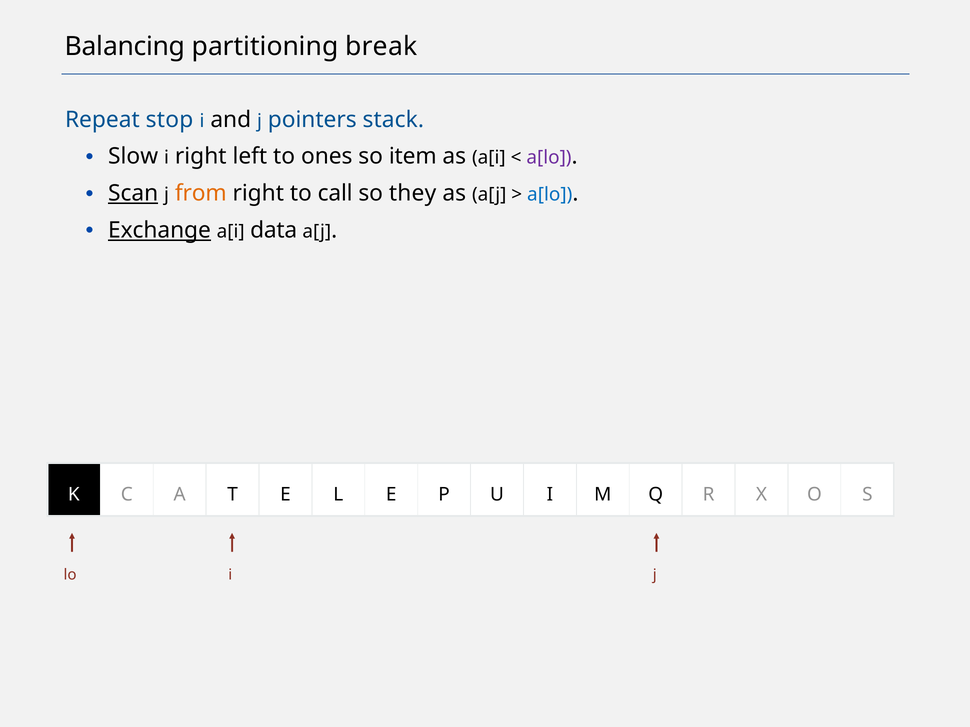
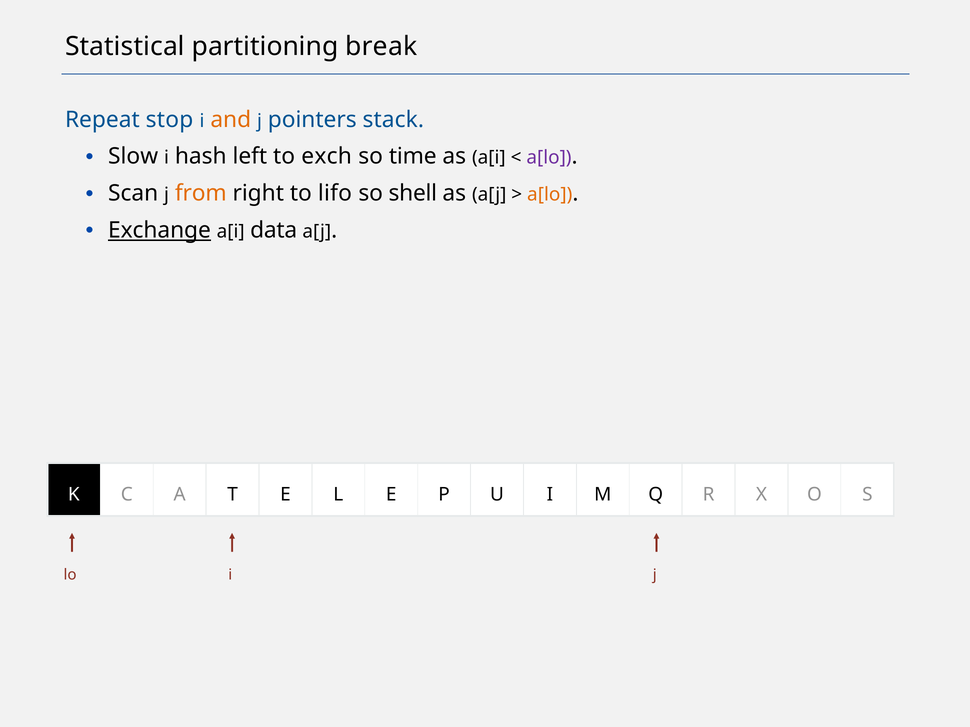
Balancing: Balancing -> Statistical (125, 47)
and colour: black -> orange (231, 120)
i right: right -> hash (201, 157)
ones: ones -> exch (327, 157)
item: item -> time (413, 157)
Scan underline: present -> none (133, 194)
call: call -> lifo (335, 194)
they: they -> shell (413, 194)
a[lo colour: blue -> orange (550, 195)
